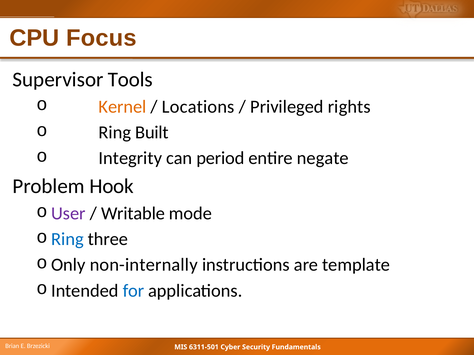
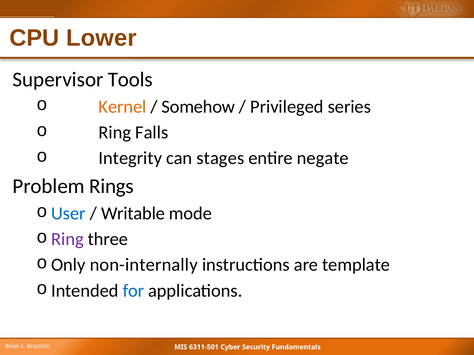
Focus: Focus -> Lower (101, 38)
Locations: Locations -> Somehow (198, 107)
rights: rights -> series (349, 107)
Built: Built -> Falls (152, 133)
period: period -> stages (220, 158)
Hook: Hook -> Rings (112, 187)
User colour: purple -> blue (68, 214)
Ring colour: blue -> purple (67, 239)
